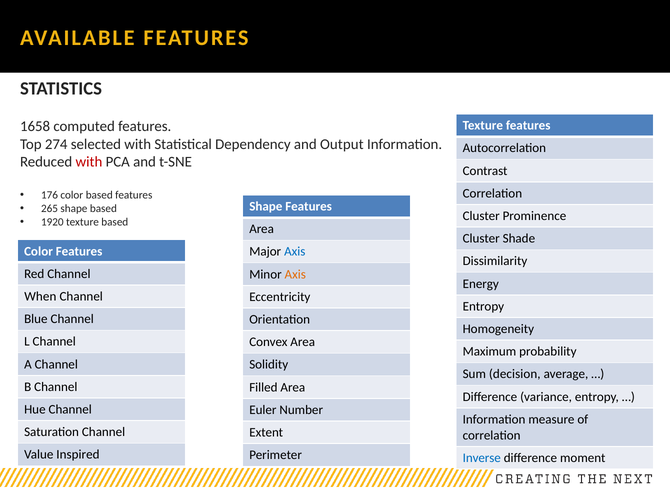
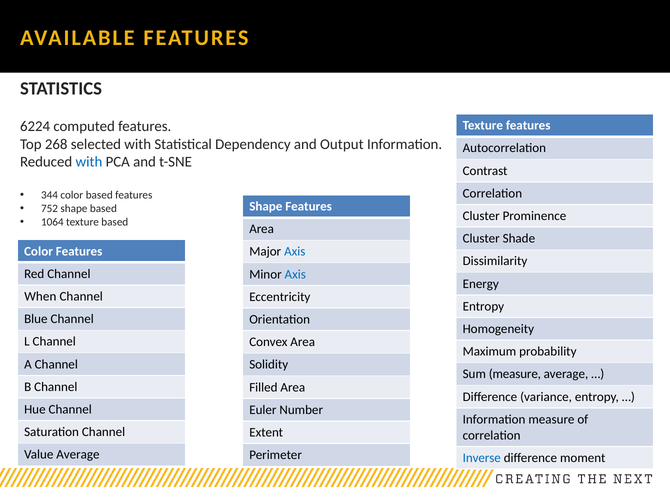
1658: 1658 -> 6224 (35, 126)
274: 274 -> 268 (56, 144)
with colour: red -> blue (89, 162)
176: 176 -> 344 (49, 195)
265: 265 -> 752 (49, 208)
1920: 1920 -> 1064 (52, 222)
Axis colour: orange -> blue (295, 274)
Sum decision: decision -> measure (515, 374)
Value Inspired: Inspired -> Average (78, 454)
